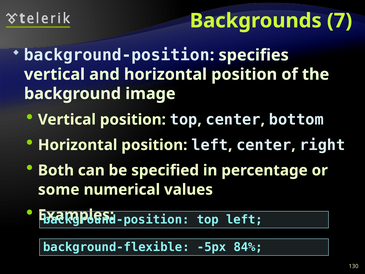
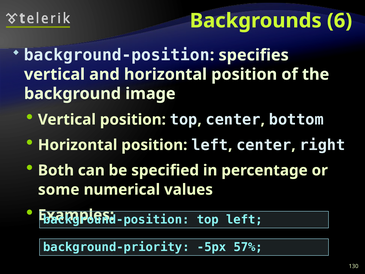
7: 7 -> 6 (340, 21)
background-flexible: background-flexible -> background-priority (116, 247)
84%: 84% -> 57% (248, 247)
